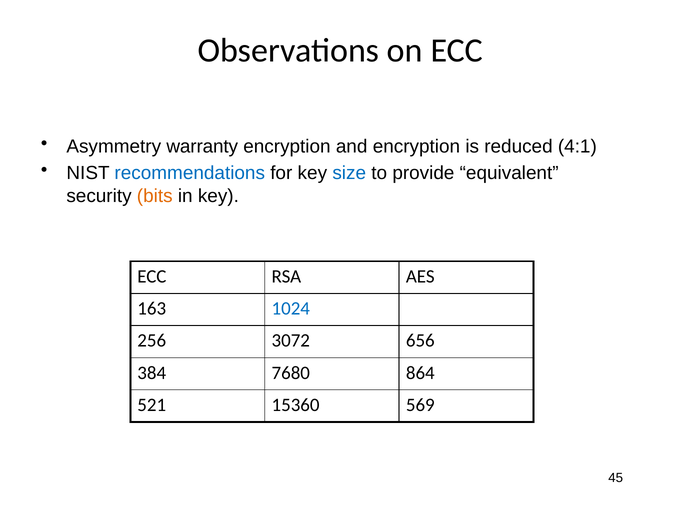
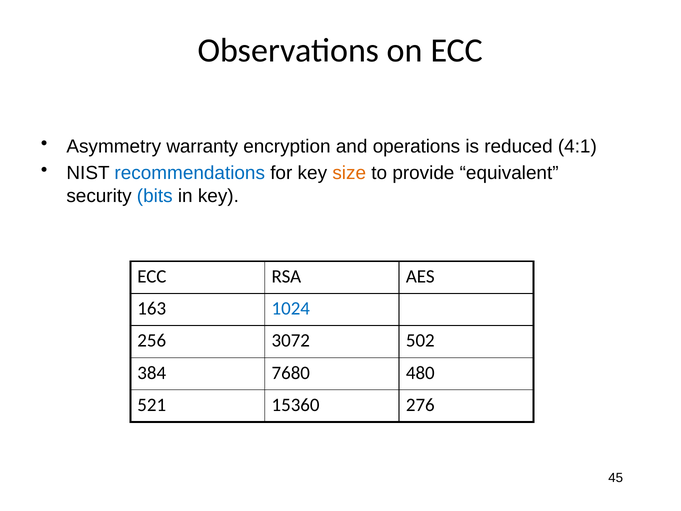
and encryption: encryption -> operations (416, 147)
size colour: blue -> orange (349, 173)
bits colour: orange -> blue (155, 196)
656: 656 -> 502 (420, 341)
864: 864 -> 480 (420, 373)
569: 569 -> 276 (420, 405)
